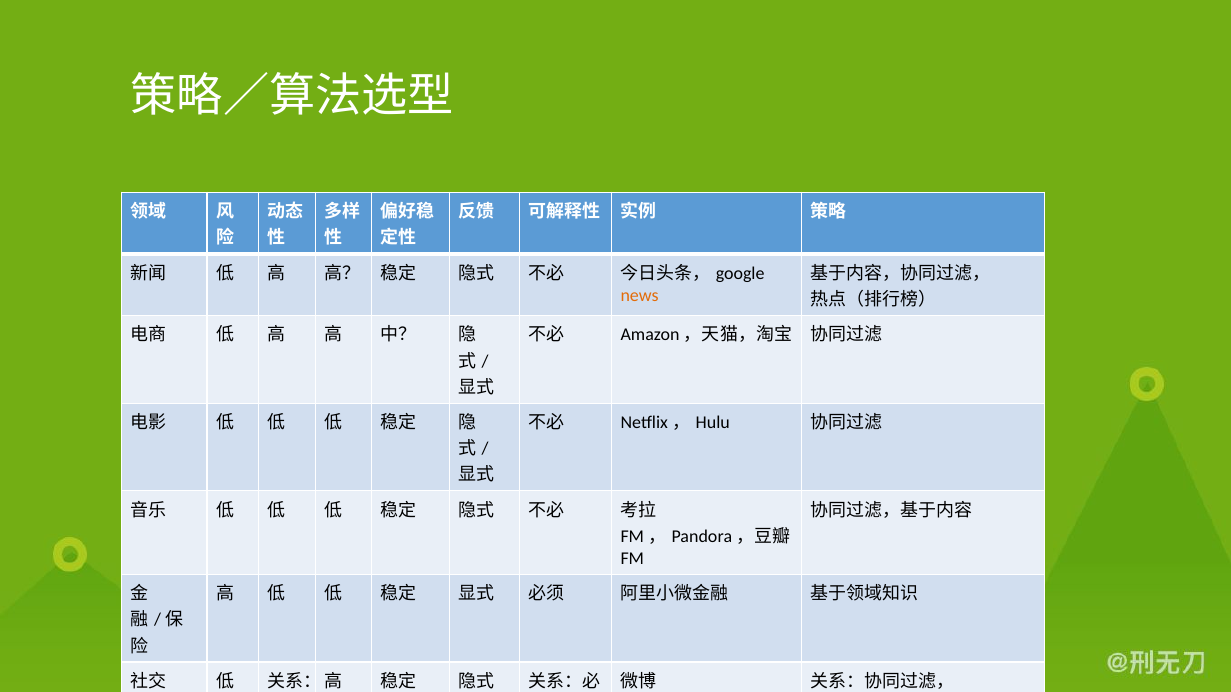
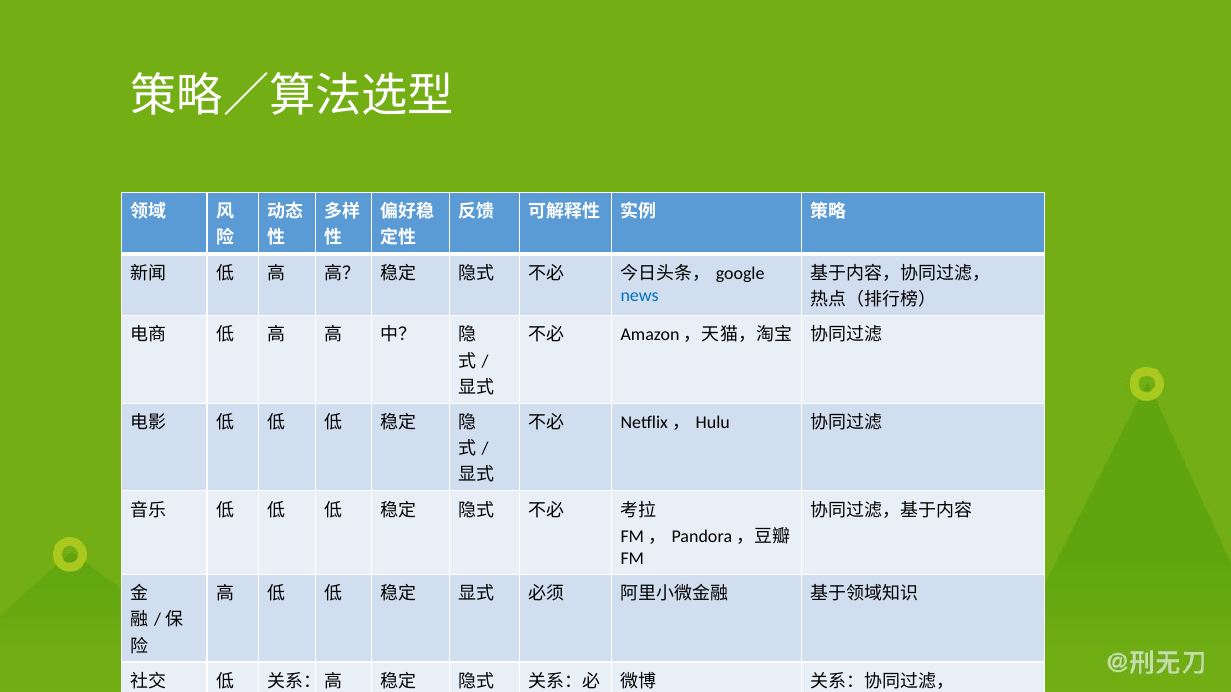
news colour: orange -> blue (640, 296)
